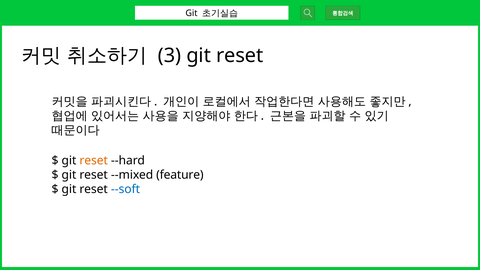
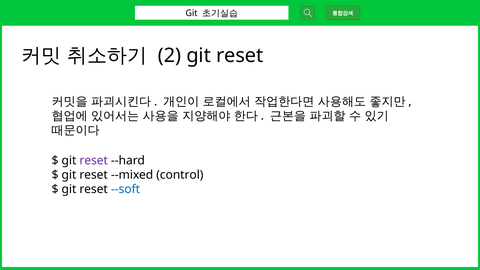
3: 3 -> 2 (170, 56)
reset colour: orange -> purple (94, 160)
feature: feature -> control (180, 175)
